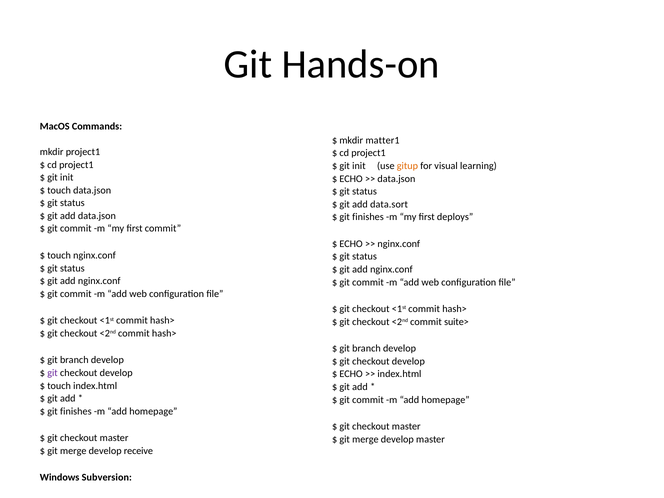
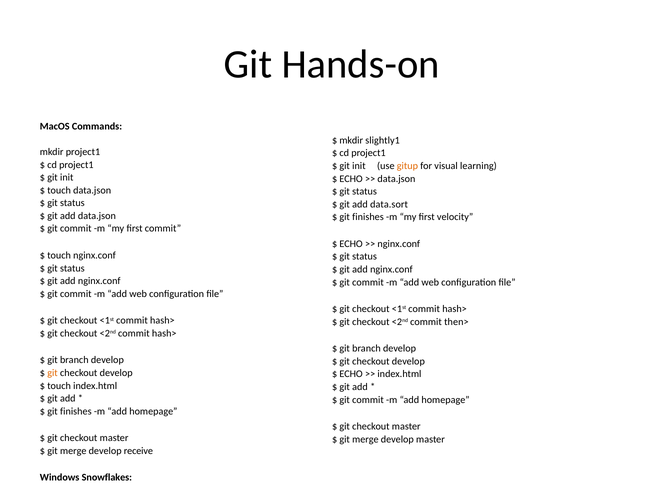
matter1: matter1 -> slightly1 (383, 140)
deploys: deploys -> velocity (455, 217)
suite>: suite> -> then> (456, 322)
git colour: purple -> orange (52, 373)
Subversion: Subversion -> Snowflakes (107, 478)
